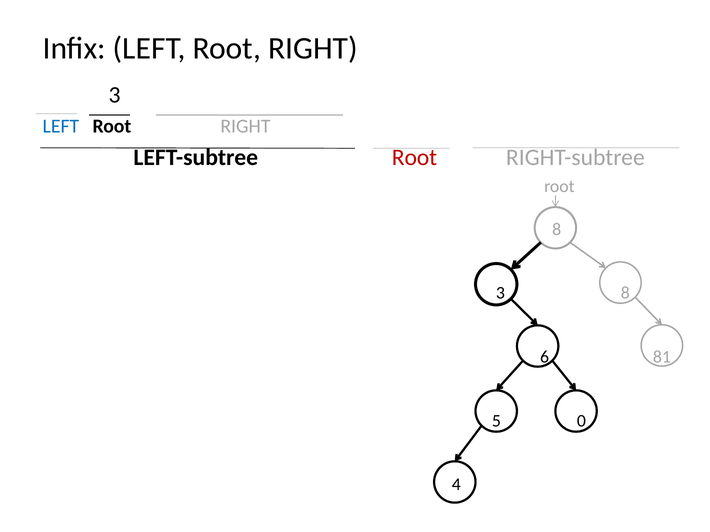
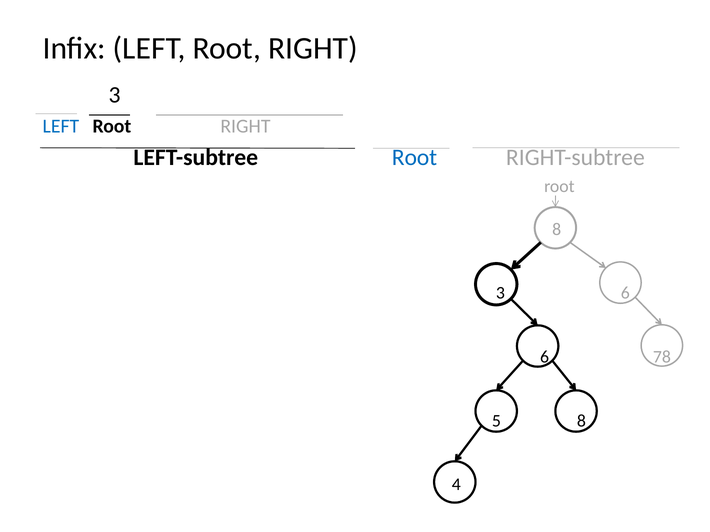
Root colour: red -> blue (414, 158)
3 8: 8 -> 6 (625, 293)
81: 81 -> 78 (662, 357)
5 0: 0 -> 8 (581, 421)
